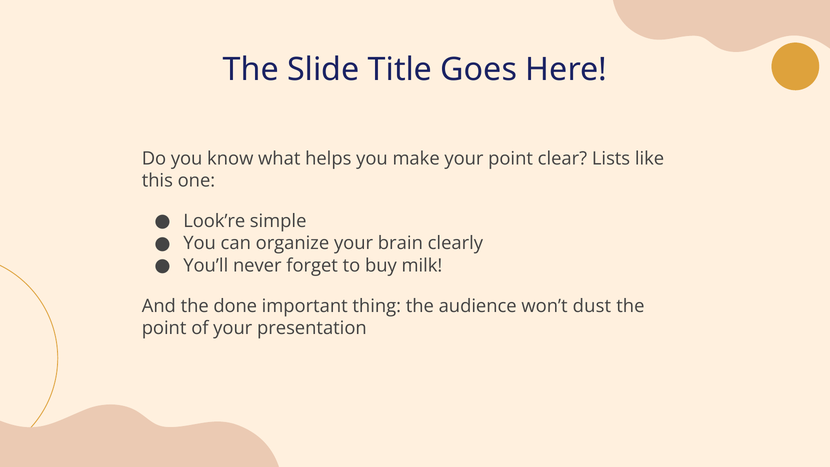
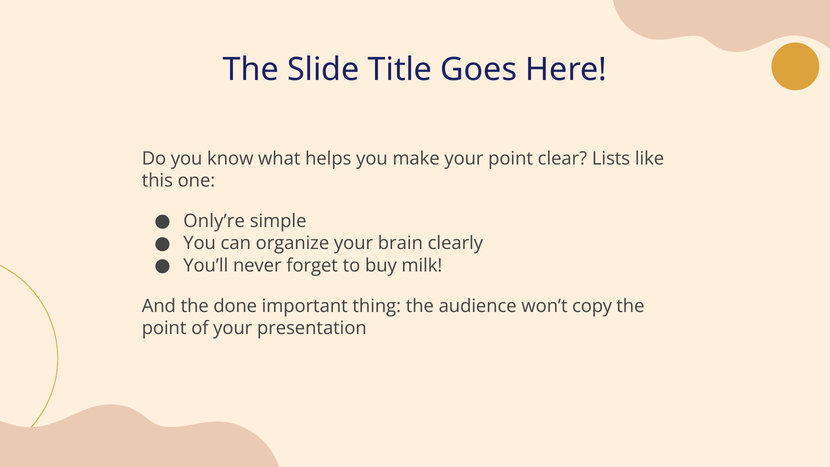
Look’re: Look’re -> Only’re (214, 221)
dust: dust -> copy (592, 306)
